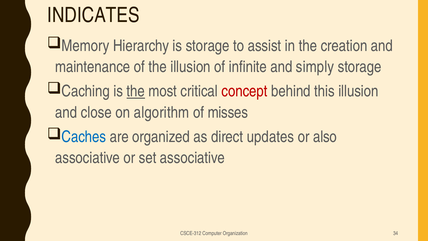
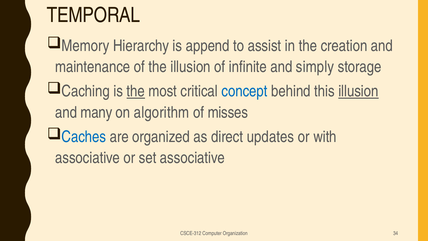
INDICATES: INDICATES -> TEMPORAL (93, 15)
is storage: storage -> append (208, 46)
concept colour: red -> blue (245, 91)
illusion underline: none -> present (358, 91)
close: close -> many (96, 112)
also: also -> with (325, 137)
